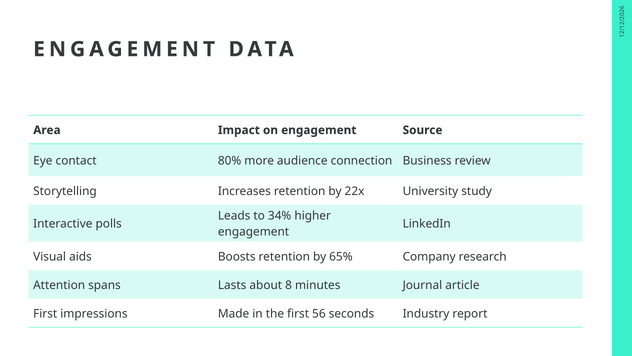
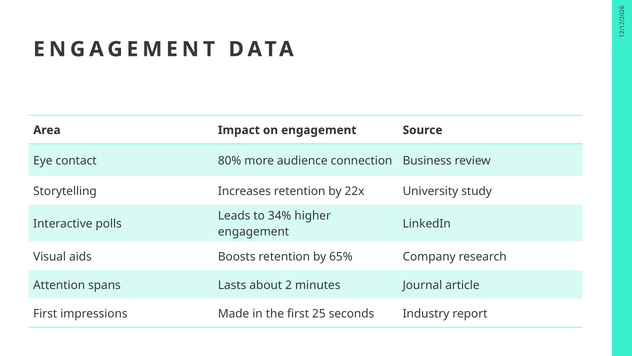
about 8: 8 -> 2 (289, 285)
56: 56 -> 25 (319, 313)
